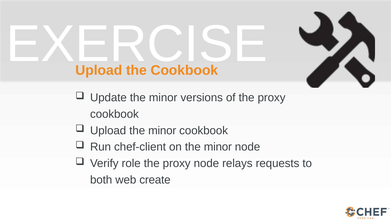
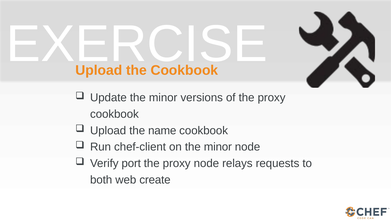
Upload the minor: minor -> name (162, 130)
role: role -> port (131, 163)
